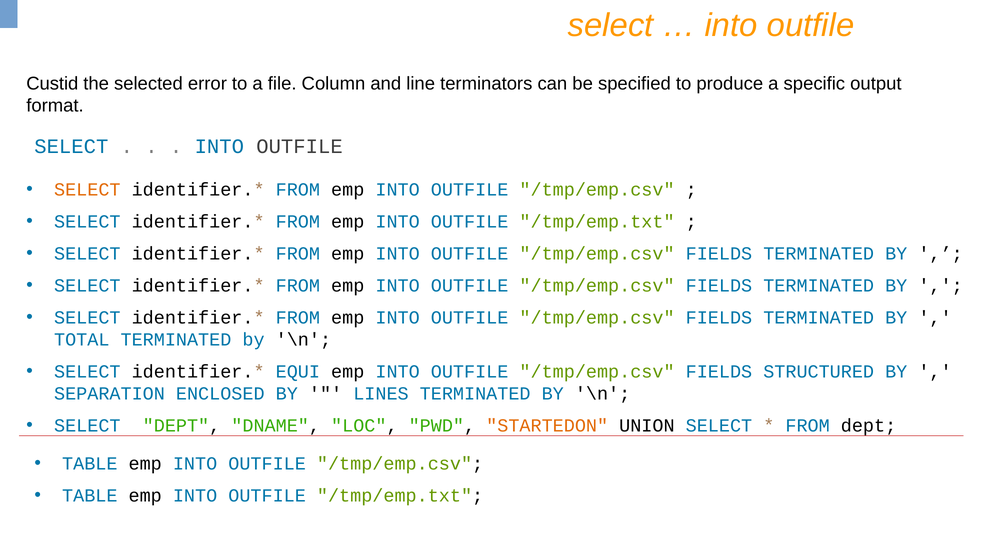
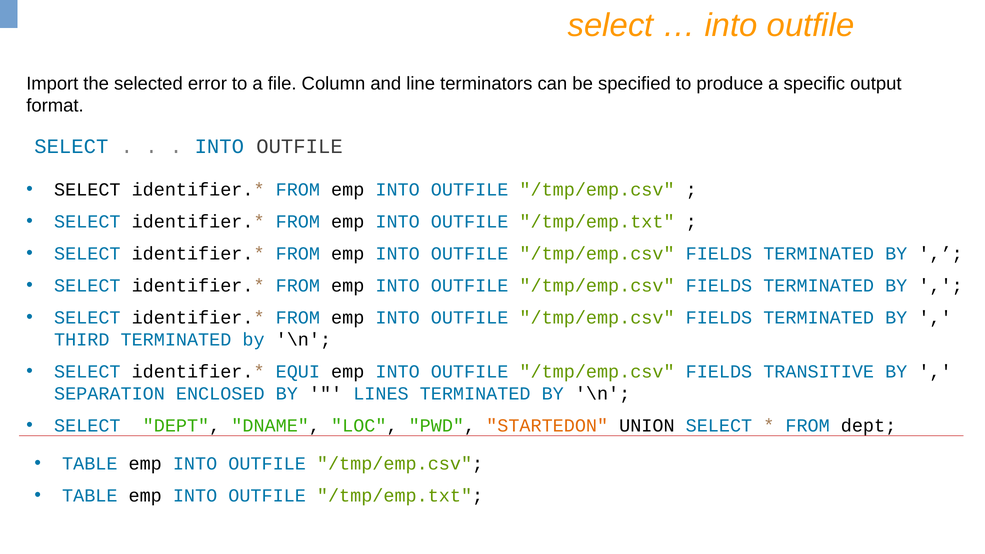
Custid: Custid -> Import (52, 84)
SELECT colour: orange -> black (87, 190)
TOTAL: TOTAL -> THIRD (82, 340)
STRUCTURED: STRUCTURED -> TRANSITIVE (819, 372)
